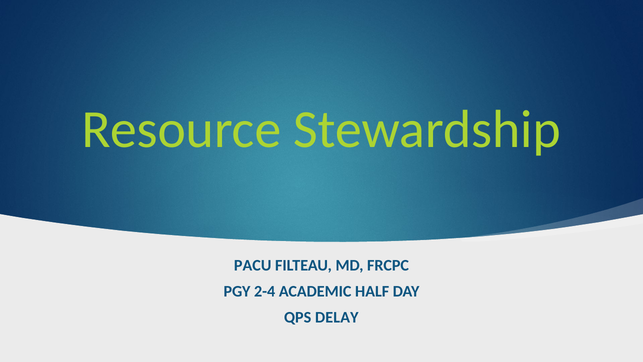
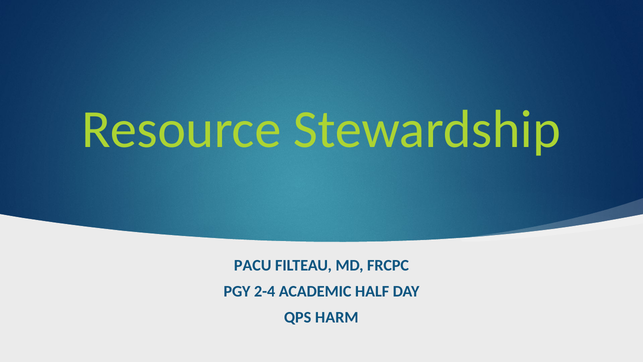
DELAY: DELAY -> HARM (337, 317)
